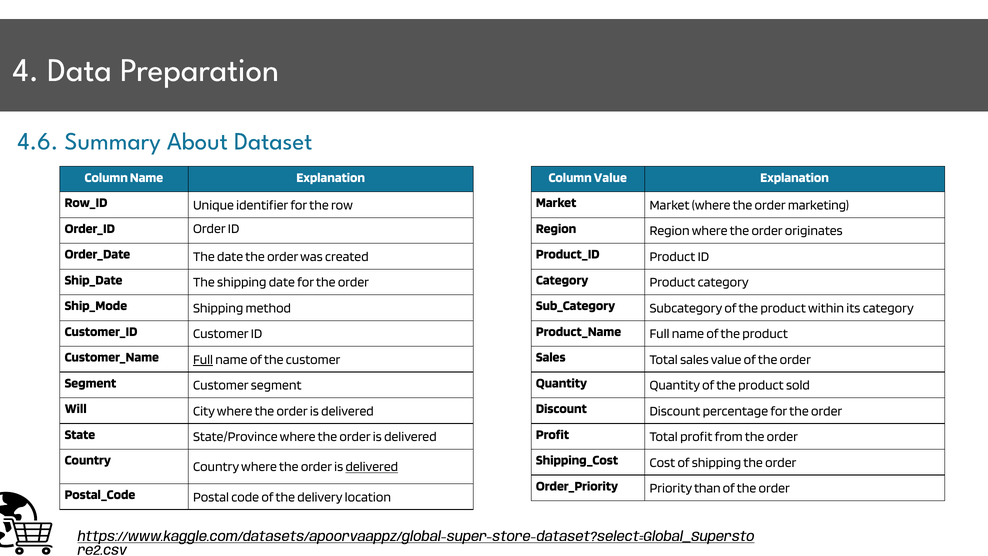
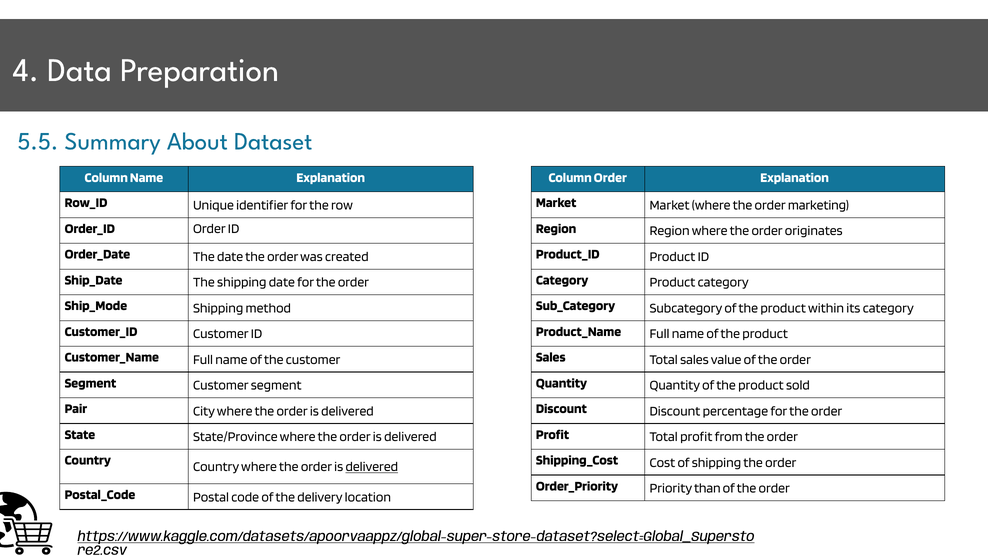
4.6: 4.6 -> 5.5 (38, 141)
Column Value: Value -> Order (610, 177)
Full underline: present -> none (203, 359)
Will: Will -> Pair (76, 409)
